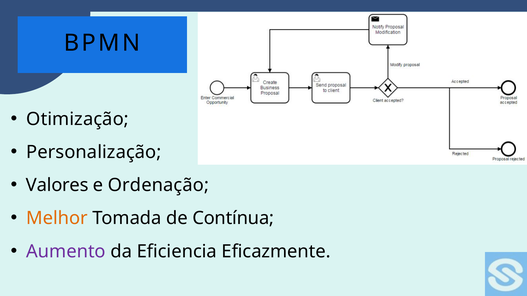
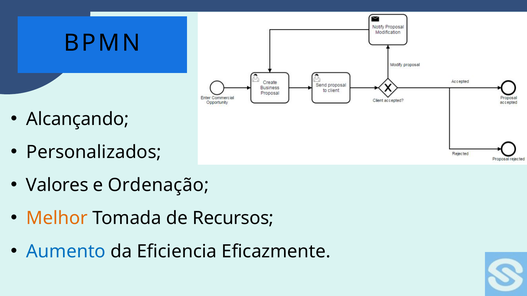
Otimização: Otimização -> Alcançando (78, 119)
Personalização: Personalização -> Personalizados (94, 152)
Contínua: Contínua -> Recursos (233, 219)
Aumento colour: purple -> blue (66, 252)
